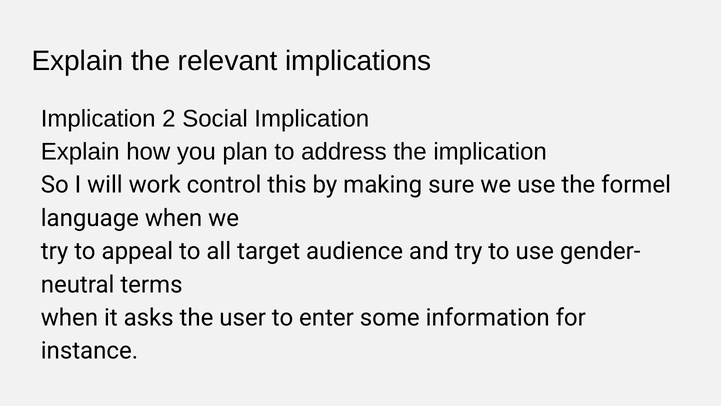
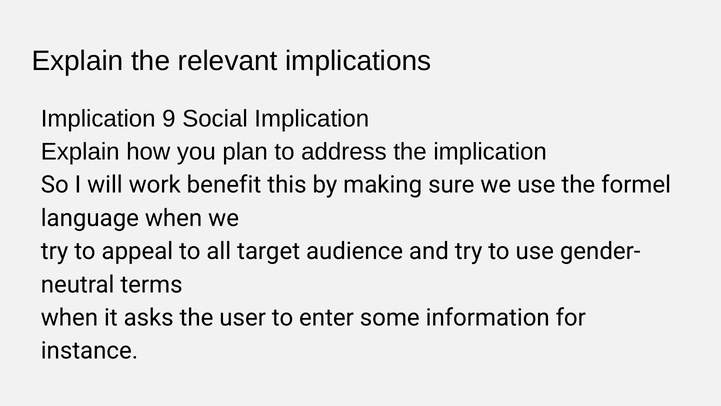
2: 2 -> 9 (169, 118)
control: control -> benefit (224, 185)
